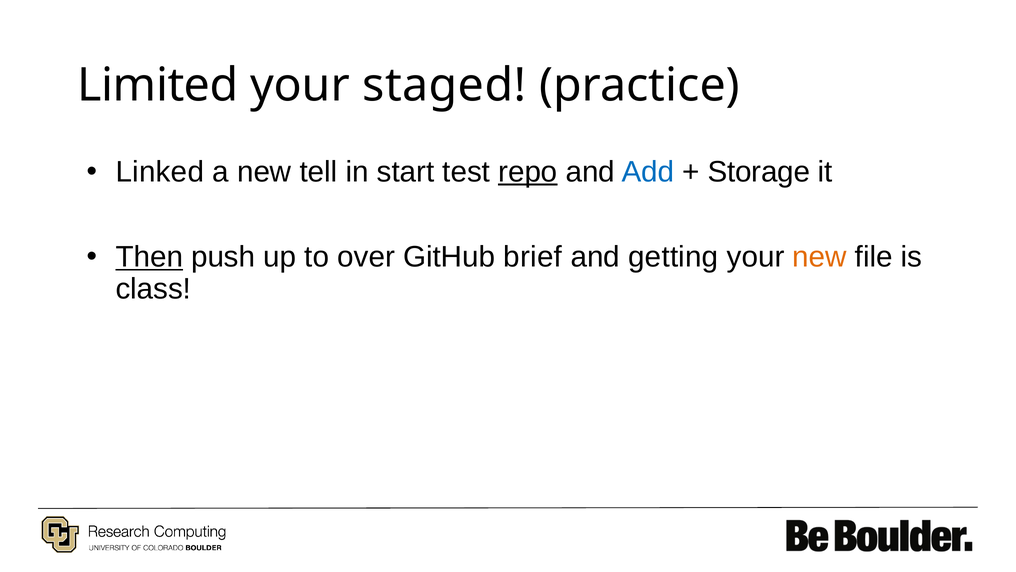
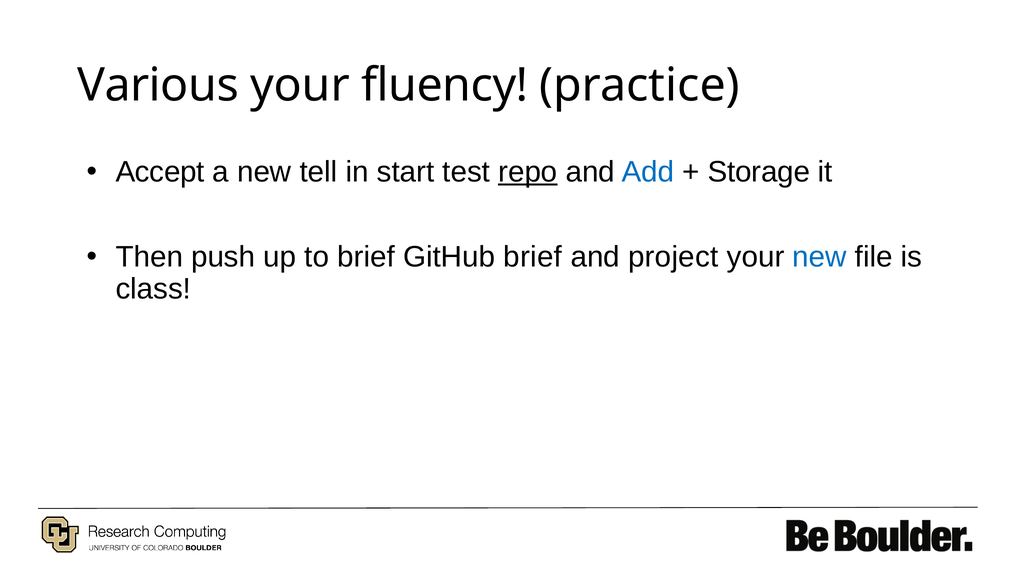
Limited: Limited -> Various (158, 85)
staged: staged -> fluency (445, 85)
Linked: Linked -> Accept (160, 172)
Then underline: present -> none (149, 257)
to over: over -> brief (366, 257)
getting: getting -> project (673, 257)
new colour: orange -> blue (820, 257)
